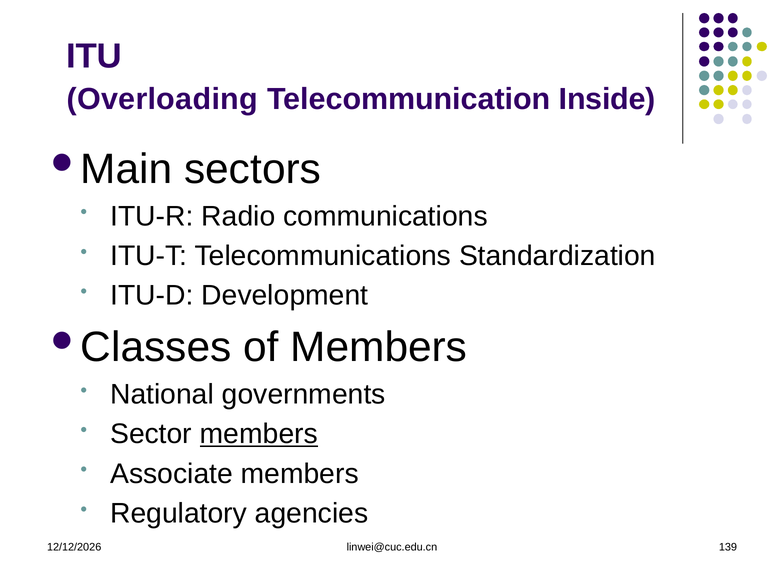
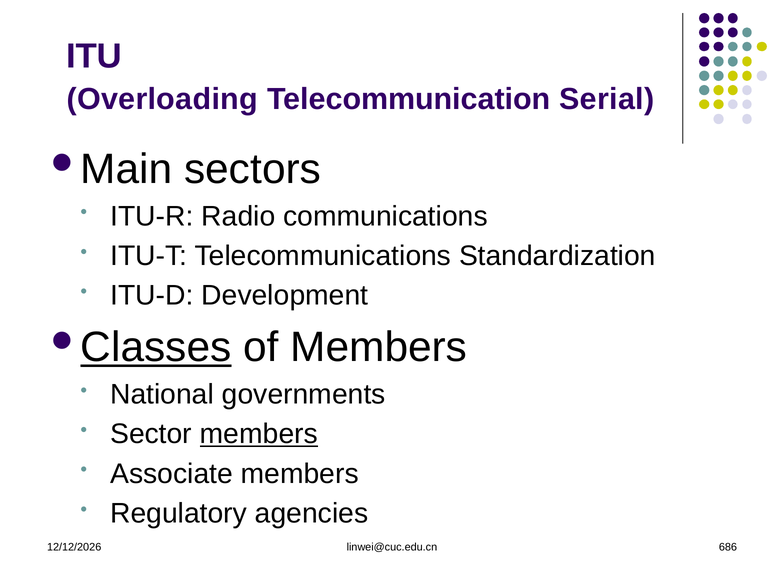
Inside: Inside -> Serial (607, 99)
Classes underline: none -> present (156, 347)
139: 139 -> 686 (728, 547)
